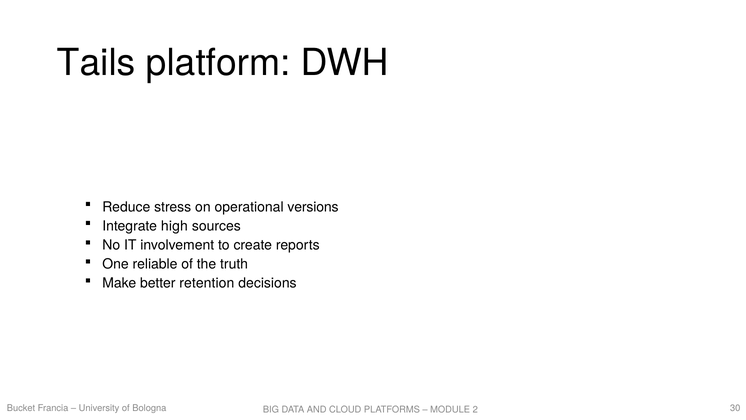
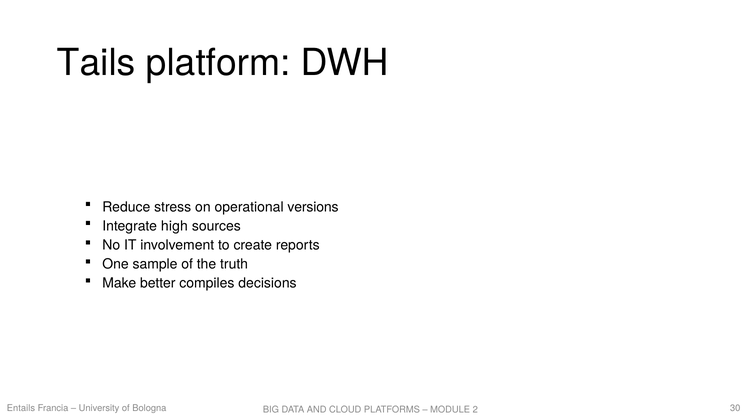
reliable: reliable -> sample (155, 264)
retention: retention -> compiles (207, 283)
Bucket: Bucket -> Entails (21, 408)
